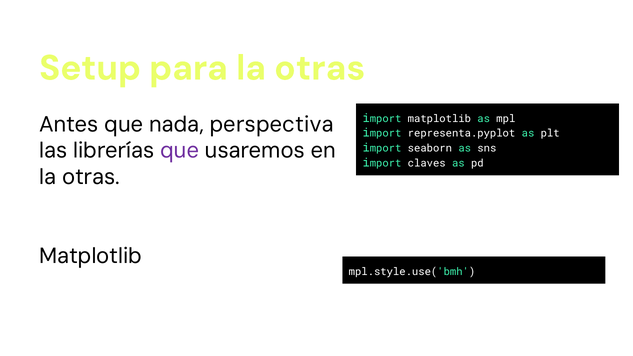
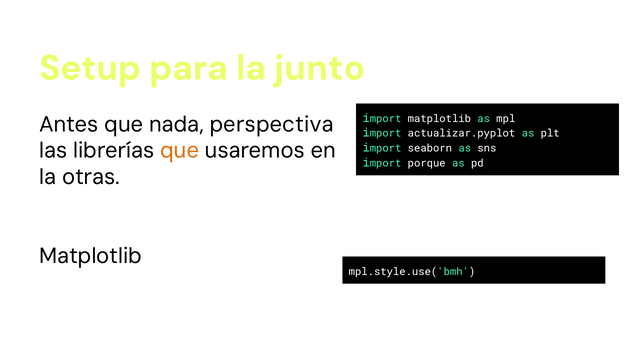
para la otras: otras -> junto (320, 68)
representa.pyplot: representa.pyplot -> actualizar.pyplot (461, 134)
que colour: purple -> orange (180, 151)
claves: claves -> porque (427, 163)
